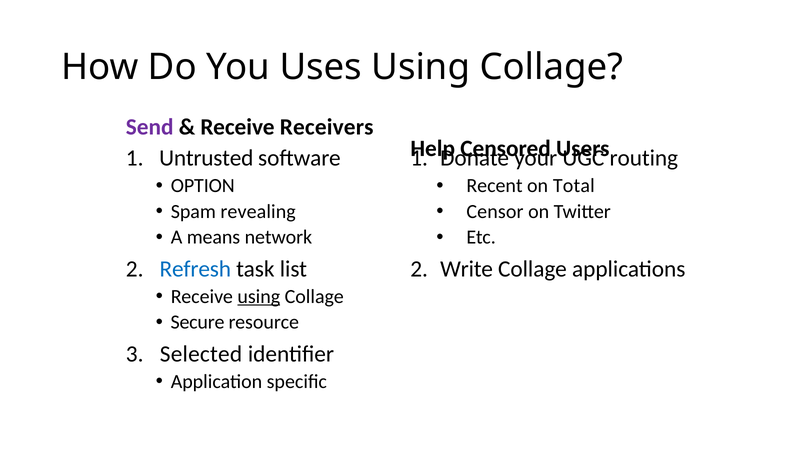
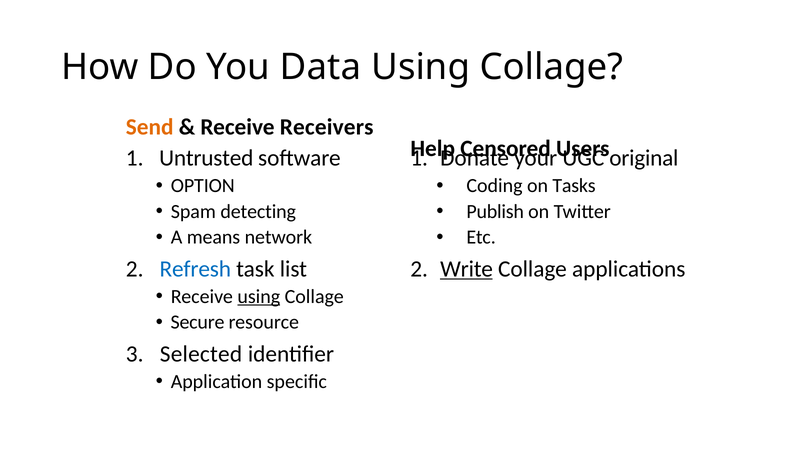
Uses: Uses -> Data (320, 67)
Send colour: purple -> orange (150, 127)
routing: routing -> original (644, 158)
Recent: Recent -> Coding (495, 186)
Total: Total -> Tasks (574, 186)
revealing: revealing -> detecting (258, 211)
Censor: Censor -> Publish (495, 211)
Write underline: none -> present (467, 269)
